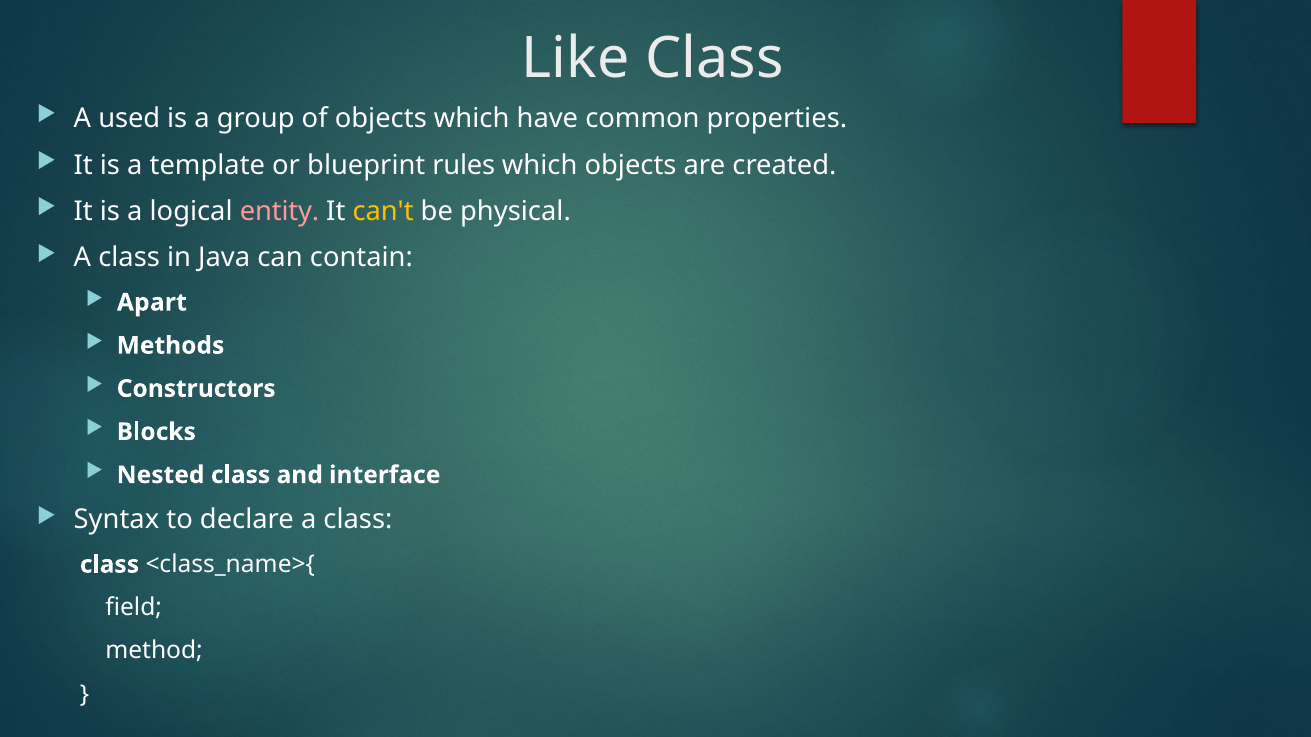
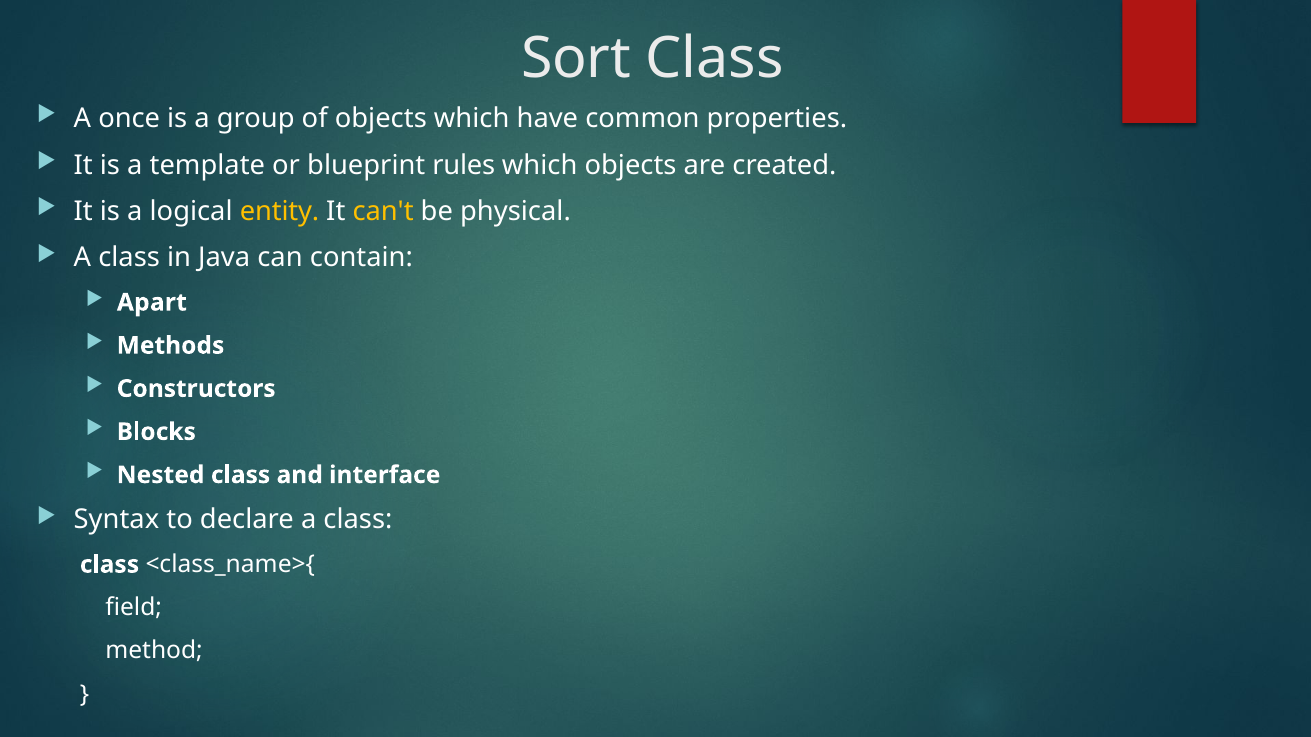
Like: Like -> Sort (576, 58)
used: used -> once (129, 119)
entity colour: pink -> yellow (280, 212)
